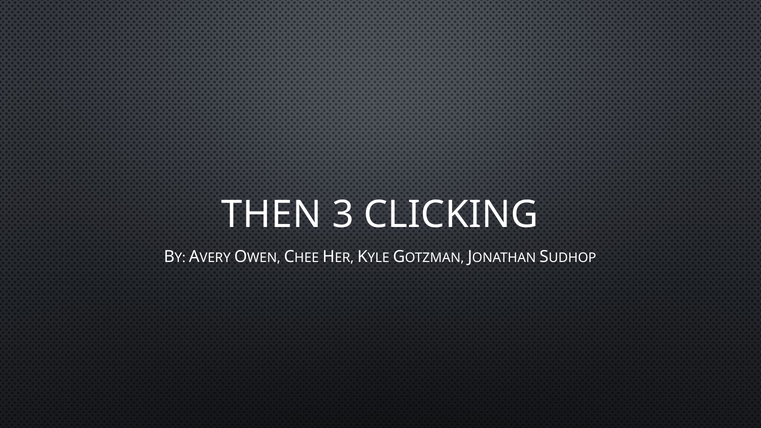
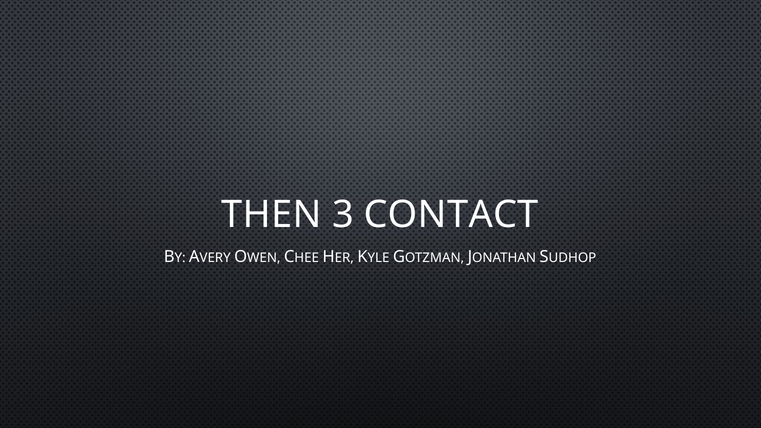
CLICKING: CLICKING -> CONTACT (451, 215)
